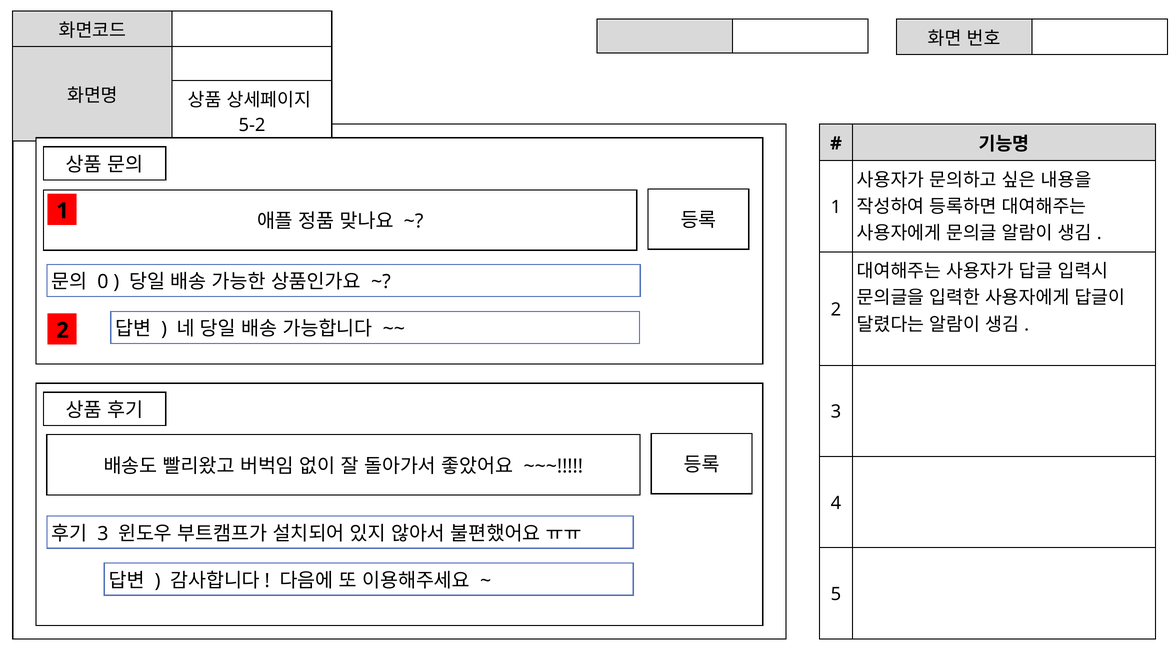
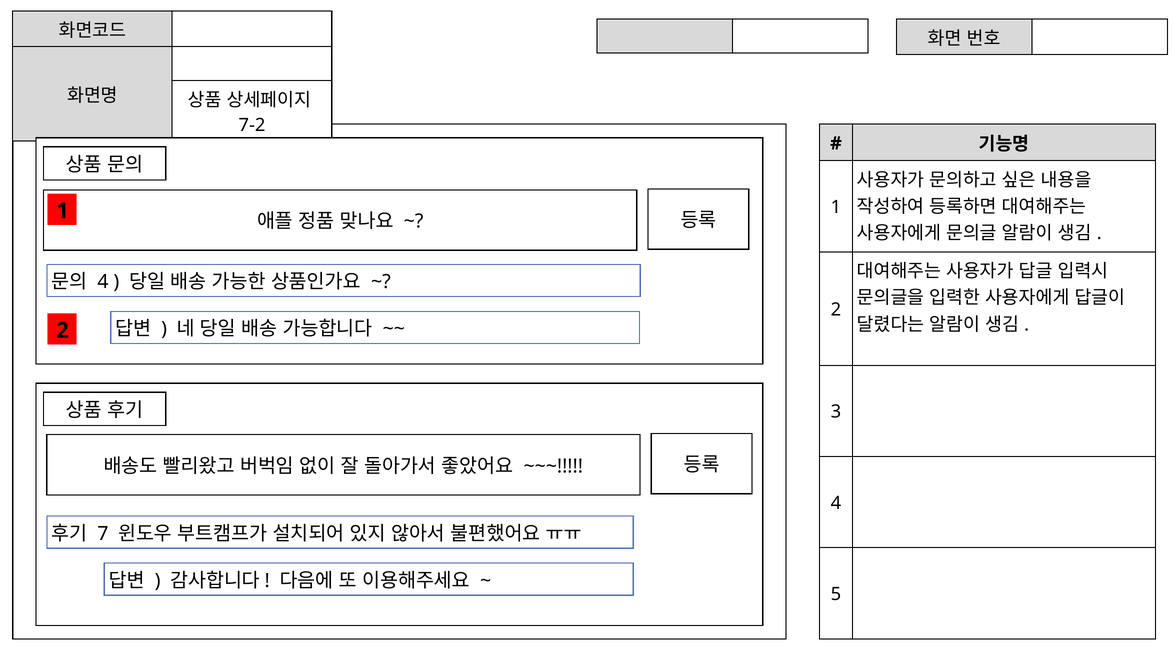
5-2: 5-2 -> 7-2 (252, 125)
0: 0 -> 4 (103, 282)
3: 3 -> 7 (103, 534)
